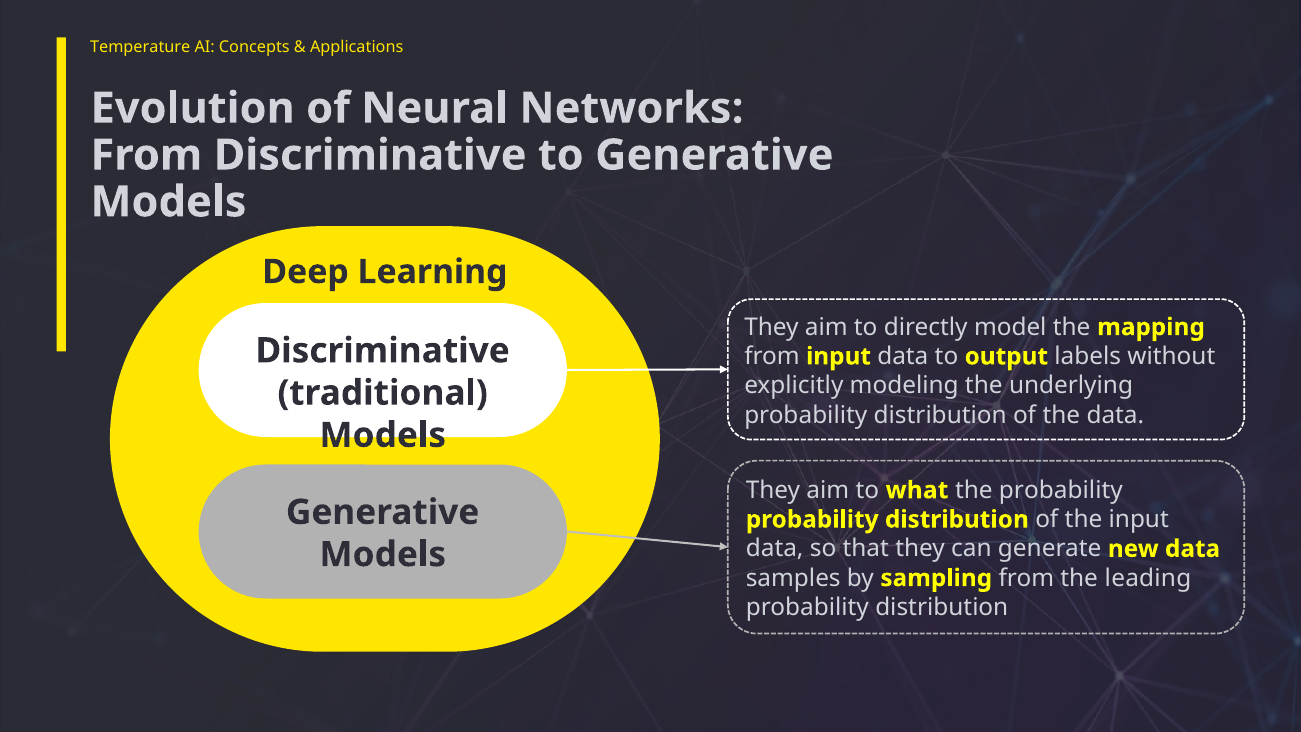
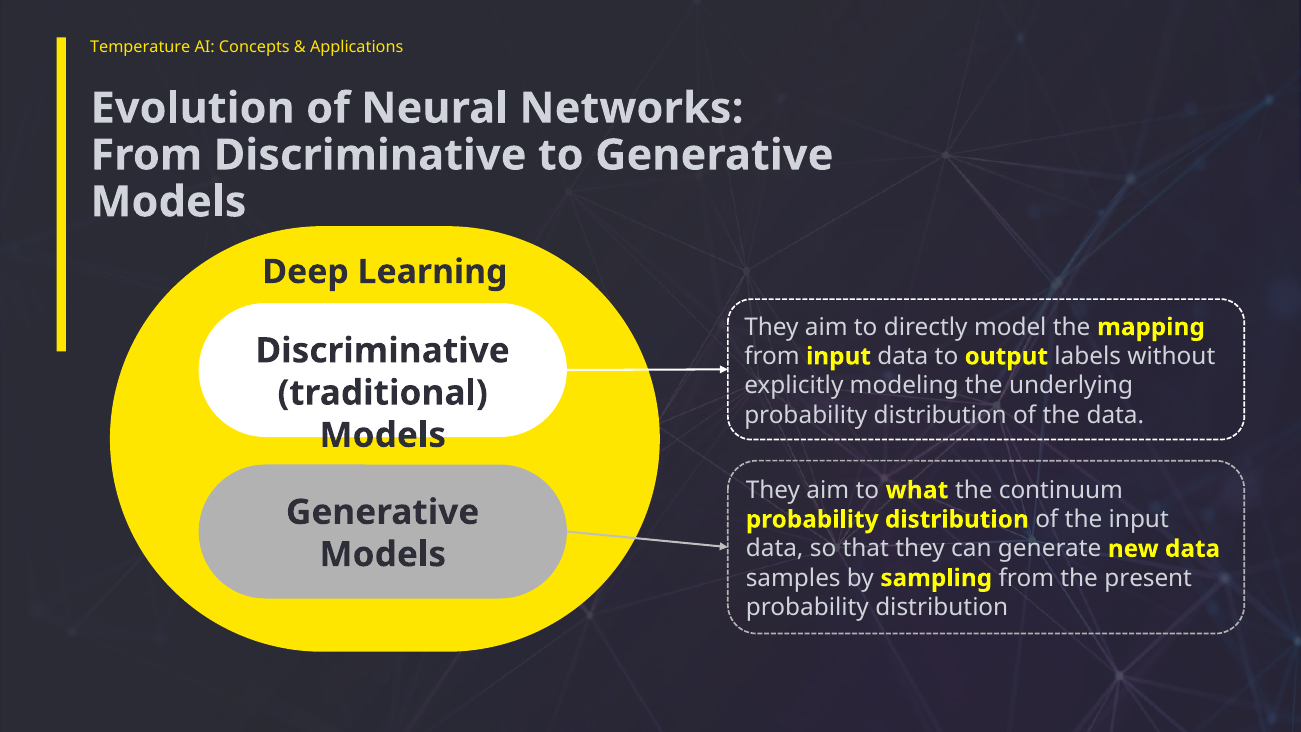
the probability: probability -> continuum (1061, 490)
leading: leading -> present (1148, 578)
